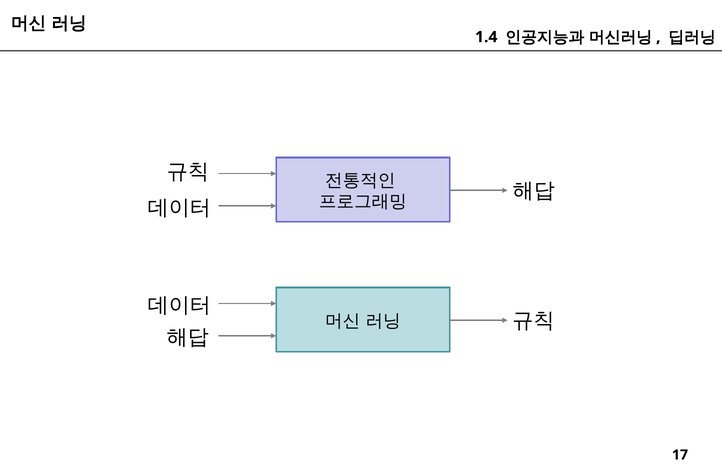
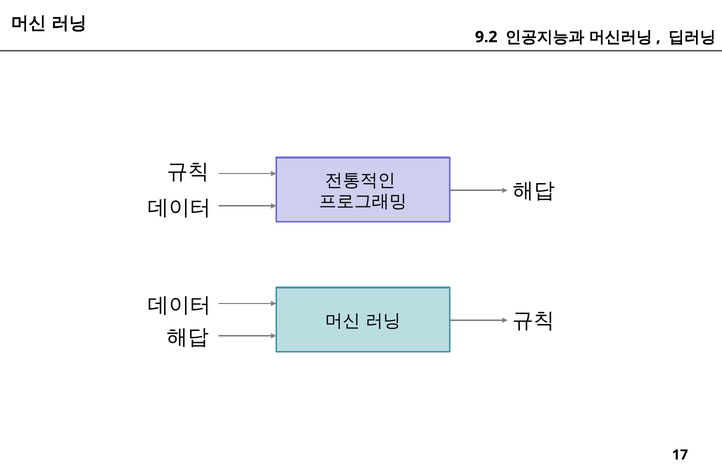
1.4: 1.4 -> 9.2 (486, 37)
